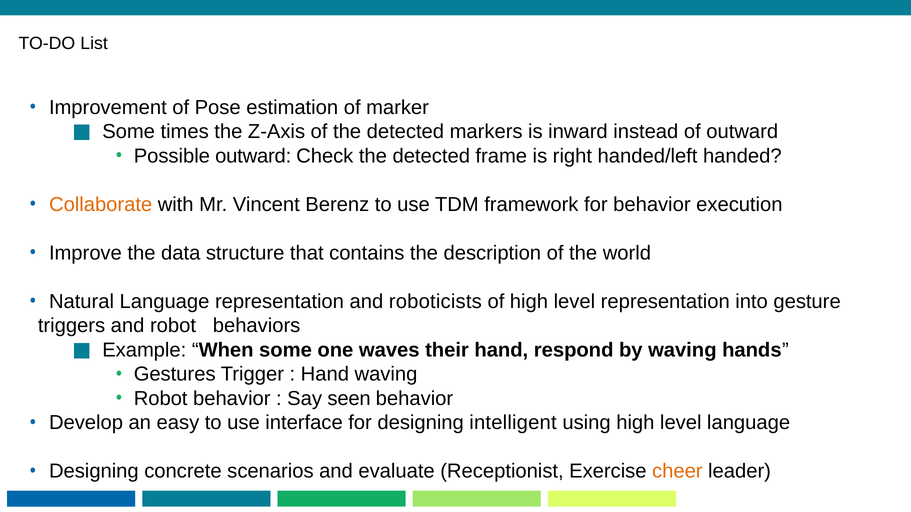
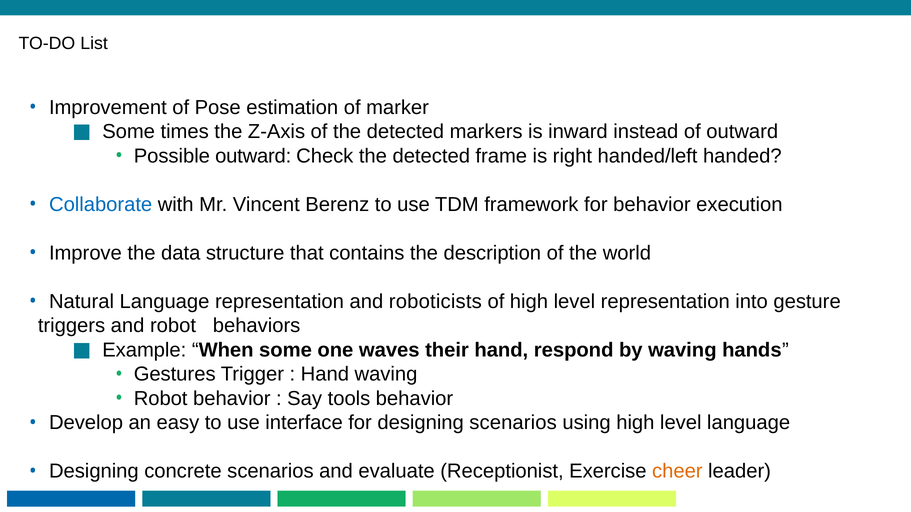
Collaborate colour: orange -> blue (101, 205)
seen: seen -> tools (349, 399)
designing intelligent: intelligent -> scenarios (513, 423)
